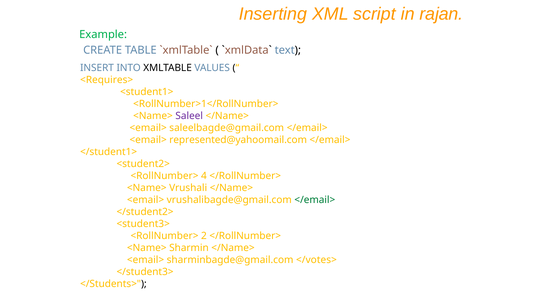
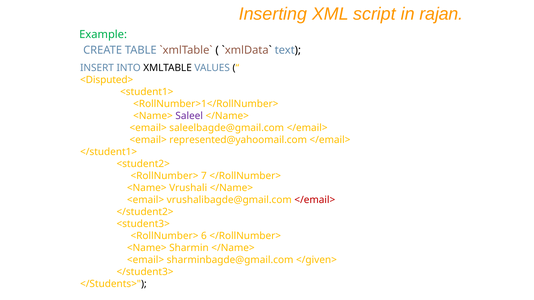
<Requires>: <Requires> -> <Disputed> (107, 80)
4: 4 -> 7 (204, 176)
</email> colour: green -> red (315, 200)
2: 2 -> 6 (204, 236)
</votes>: </votes> -> </given> (316, 260)
